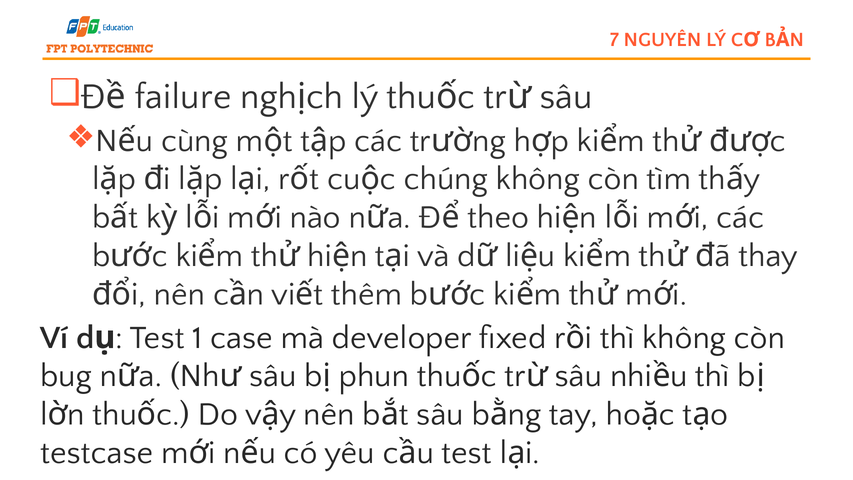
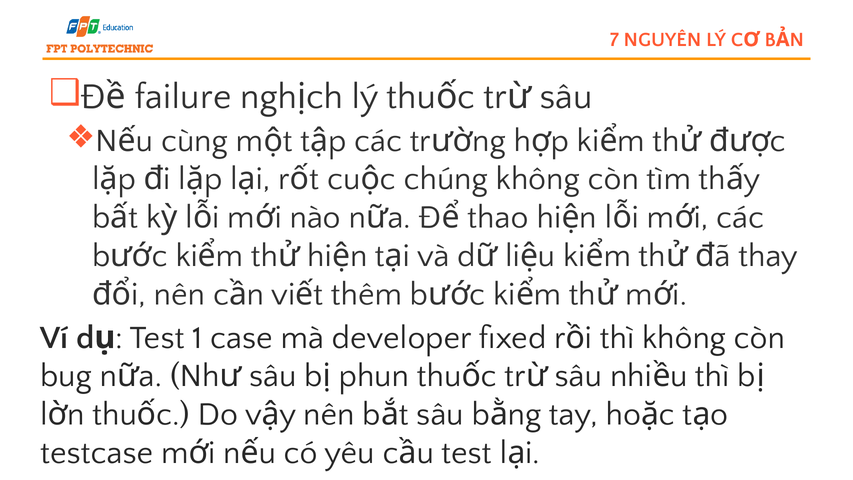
theo: theo -> thao (498, 217)
